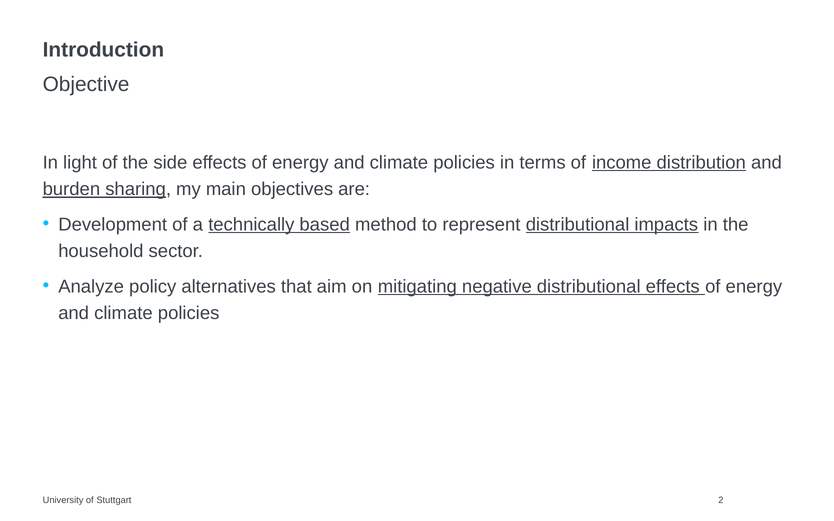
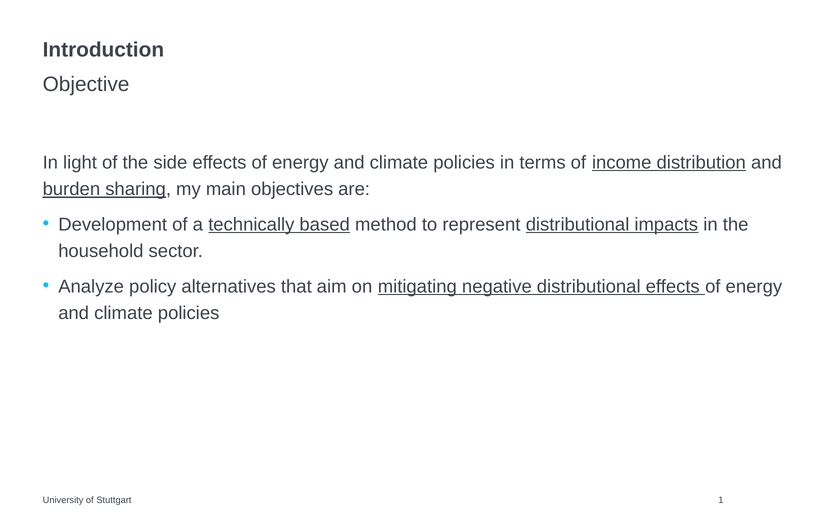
2: 2 -> 1 (721, 500)
